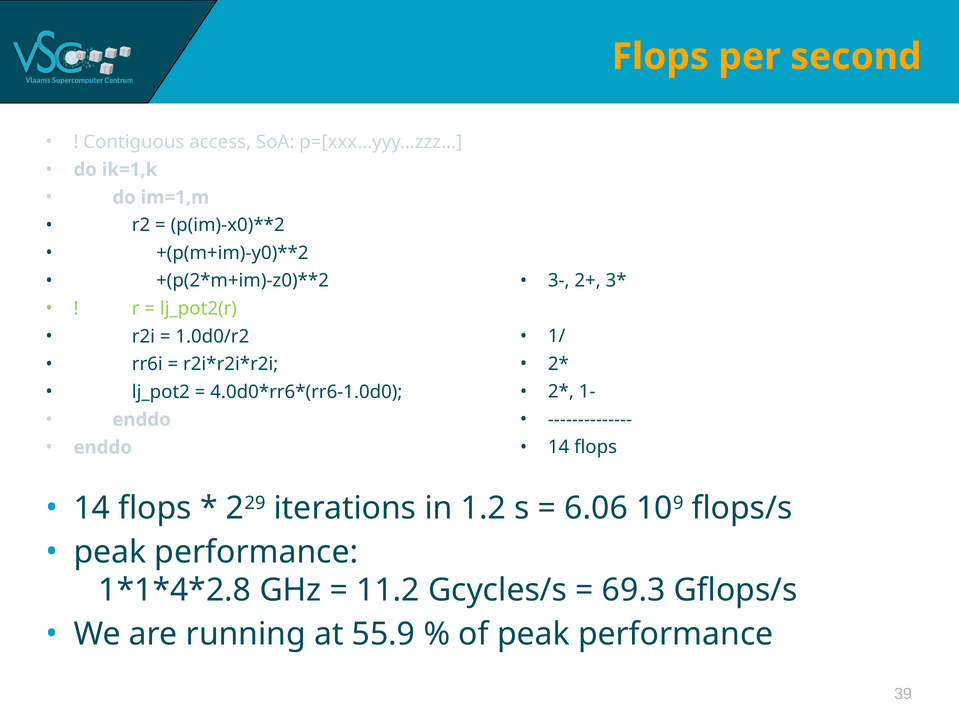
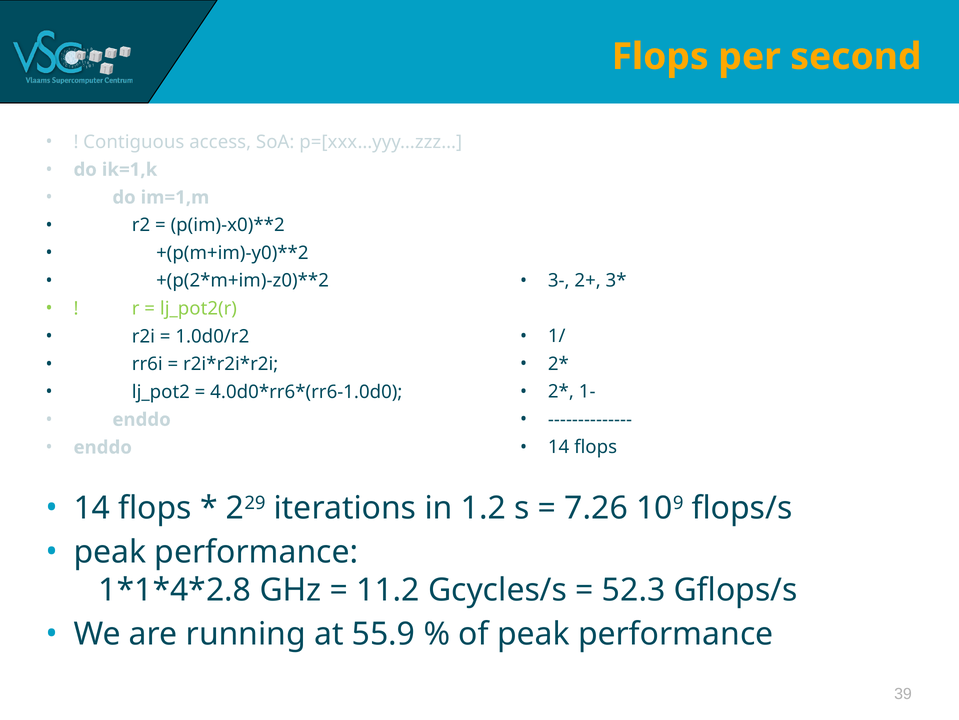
6.06: 6.06 -> 7.26 (596, 508)
69.3: 69.3 -> 52.3 (634, 590)
